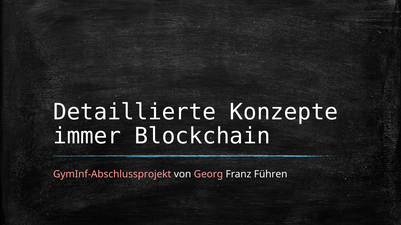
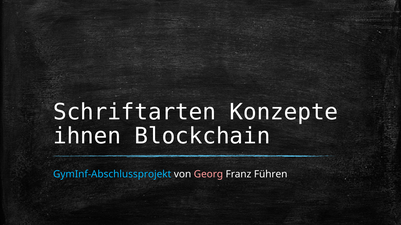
Detaillierte: Detaillierte -> Schriftarten (135, 112)
immer: immer -> ihnen (87, 137)
GymInf-Abschlussprojekt colour: pink -> light blue (112, 175)
